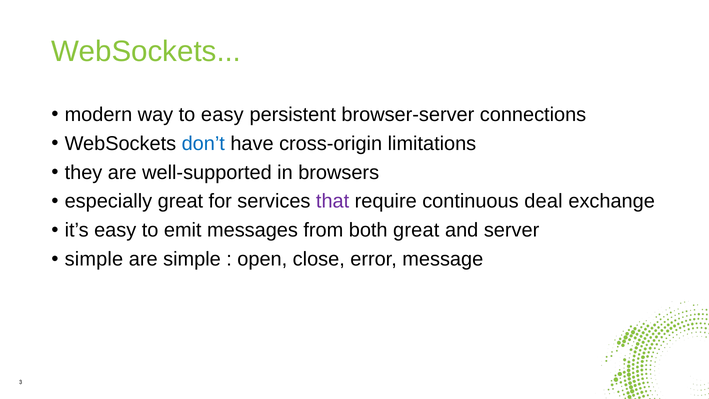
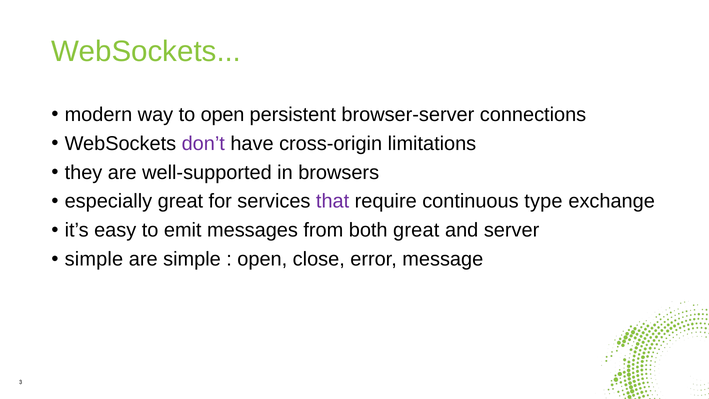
to easy: easy -> open (223, 115)
don’t colour: blue -> purple (203, 143)
deal: deal -> type (543, 201)
